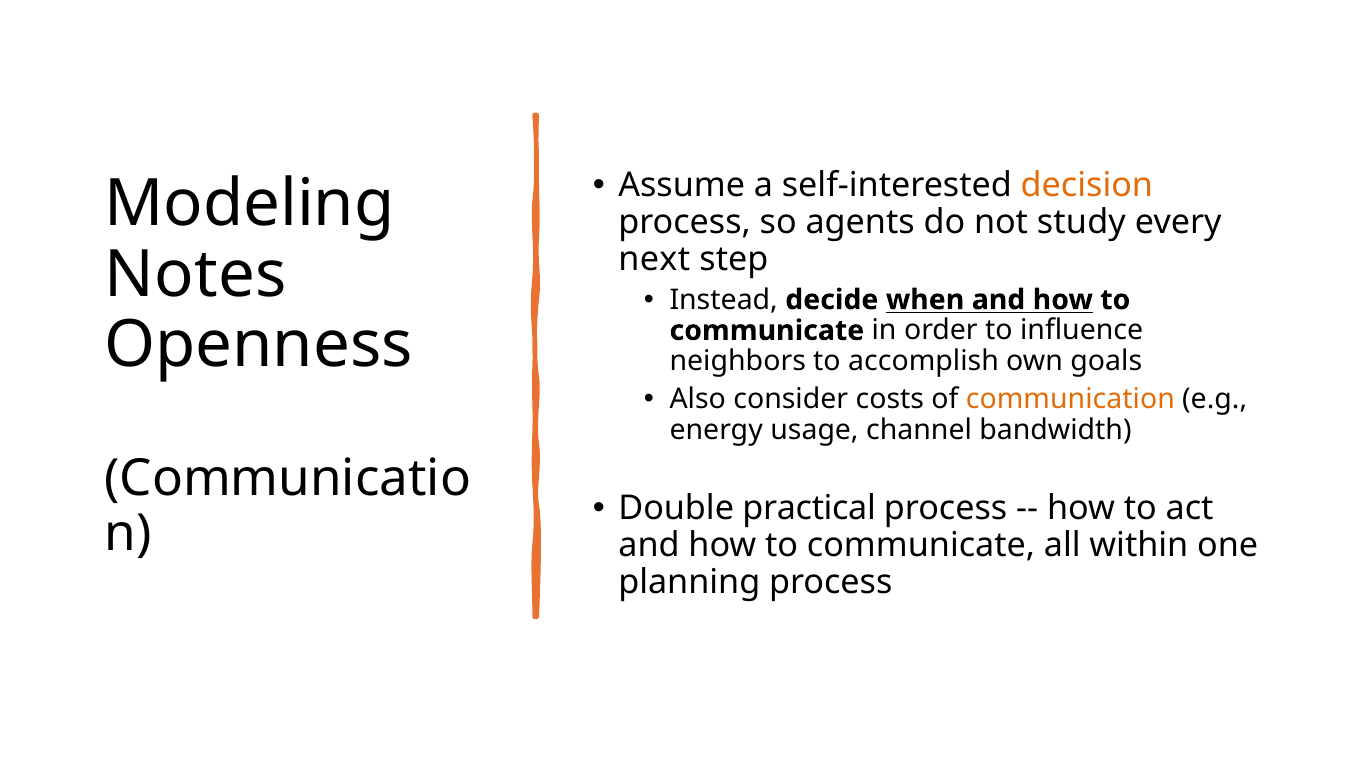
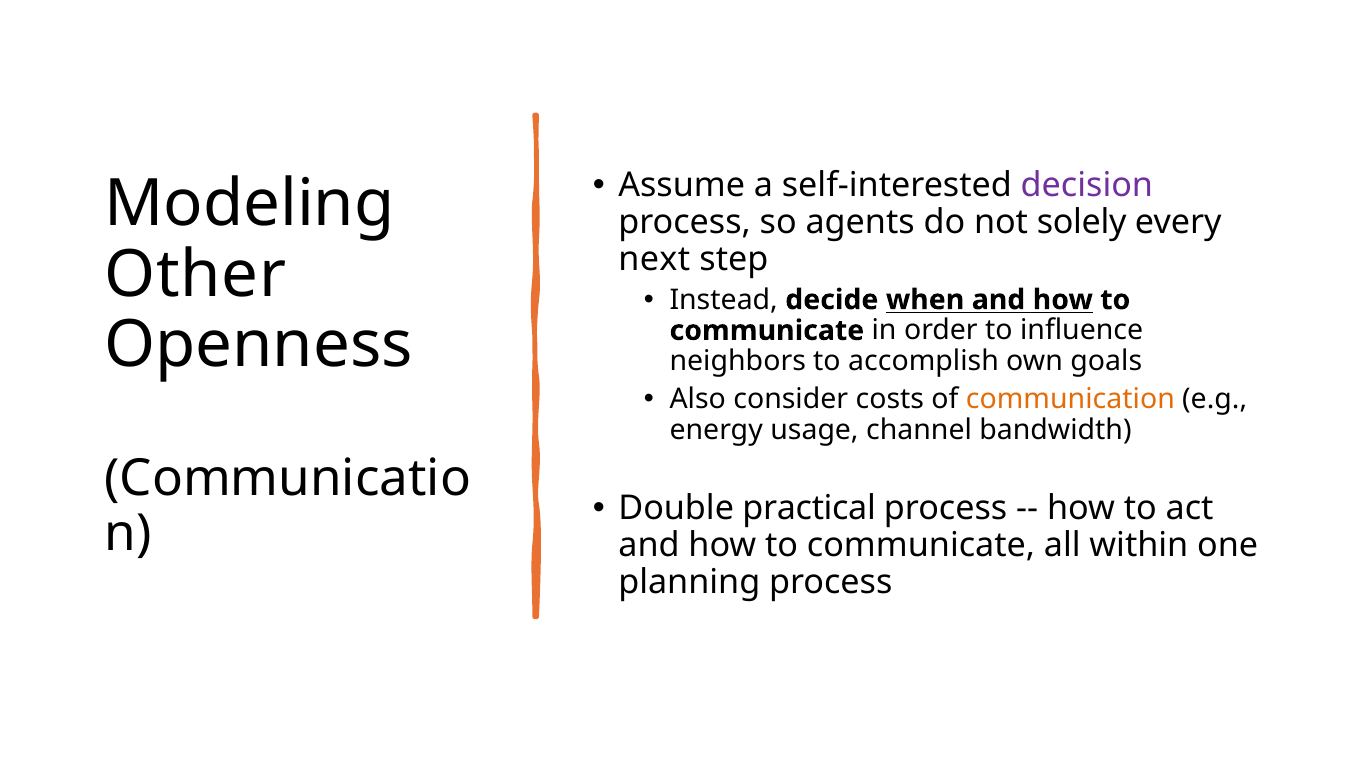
decision colour: orange -> purple (1087, 185)
study: study -> solely (1082, 222)
Notes: Notes -> Other (195, 274)
